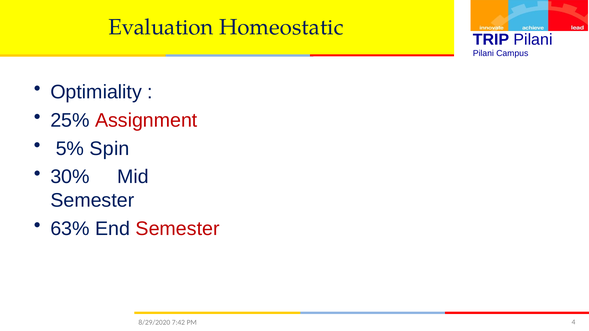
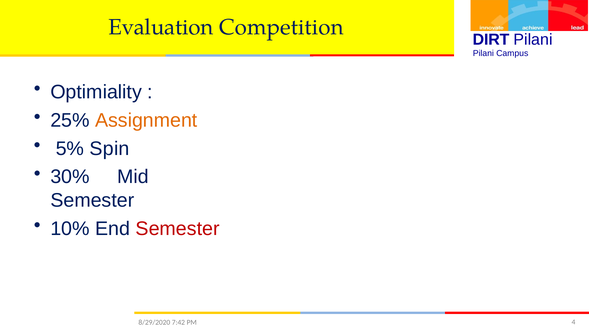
Homeostatic: Homeostatic -> Competition (281, 27)
TRIP: TRIP -> DIRT (491, 40)
Assignment colour: red -> orange (146, 120)
63%: 63% -> 10% (70, 229)
